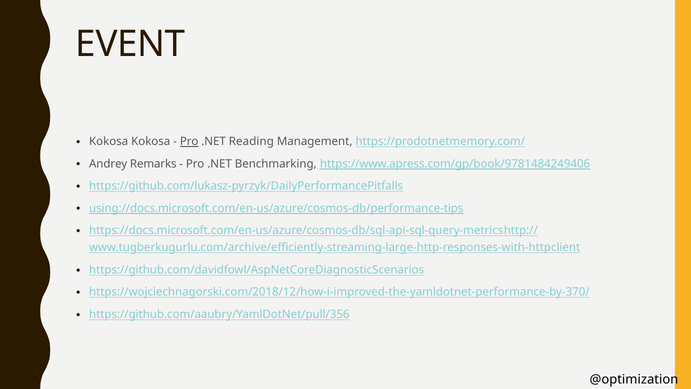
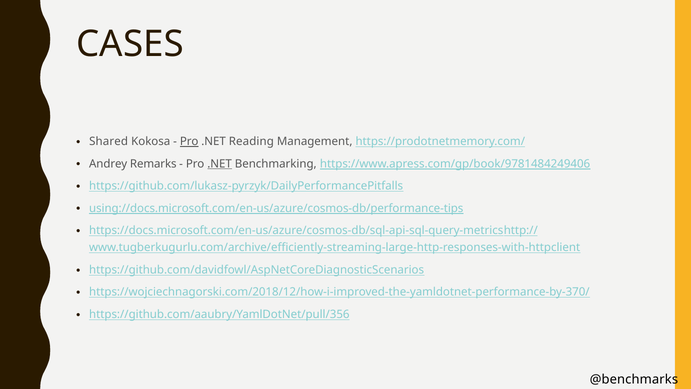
EVENT: EVENT -> CASES (130, 44)
Kokosa: Kokosa -> Shared (109, 141)
.NET underline: none -> present (220, 164)
@optimization: @optimization -> @benchmarks (634, 379)
